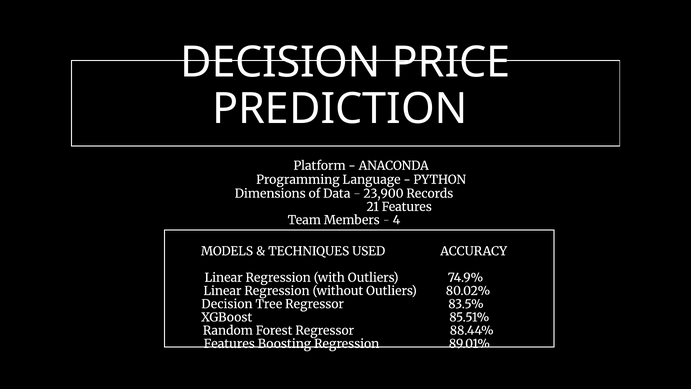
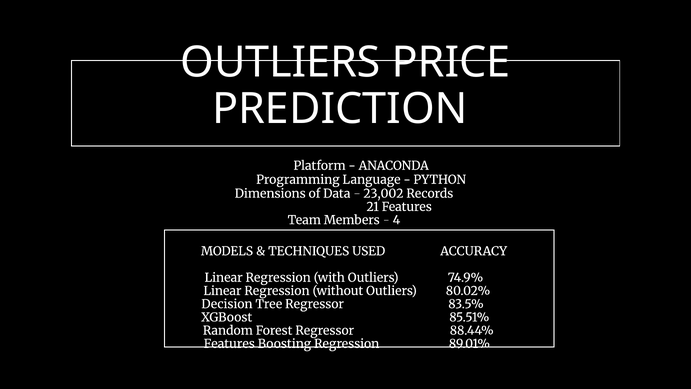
DECISION: DECISION -> OUTLIERS (280, 62)
23,900: 23,900 -> 23,002 (383, 194)
